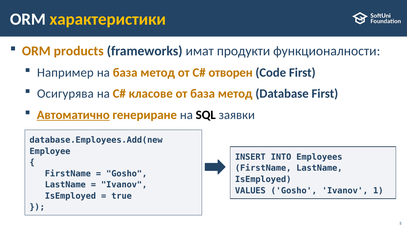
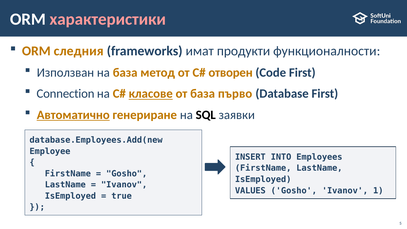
характеристики colour: yellow -> pink (108, 19)
products: products -> следния (79, 51)
Например: Например -> Използван (65, 73)
Осигурява: Осигурява -> Connection (65, 94)
класове underline: none -> present (151, 94)
от база метод: метод -> първо (235, 94)
